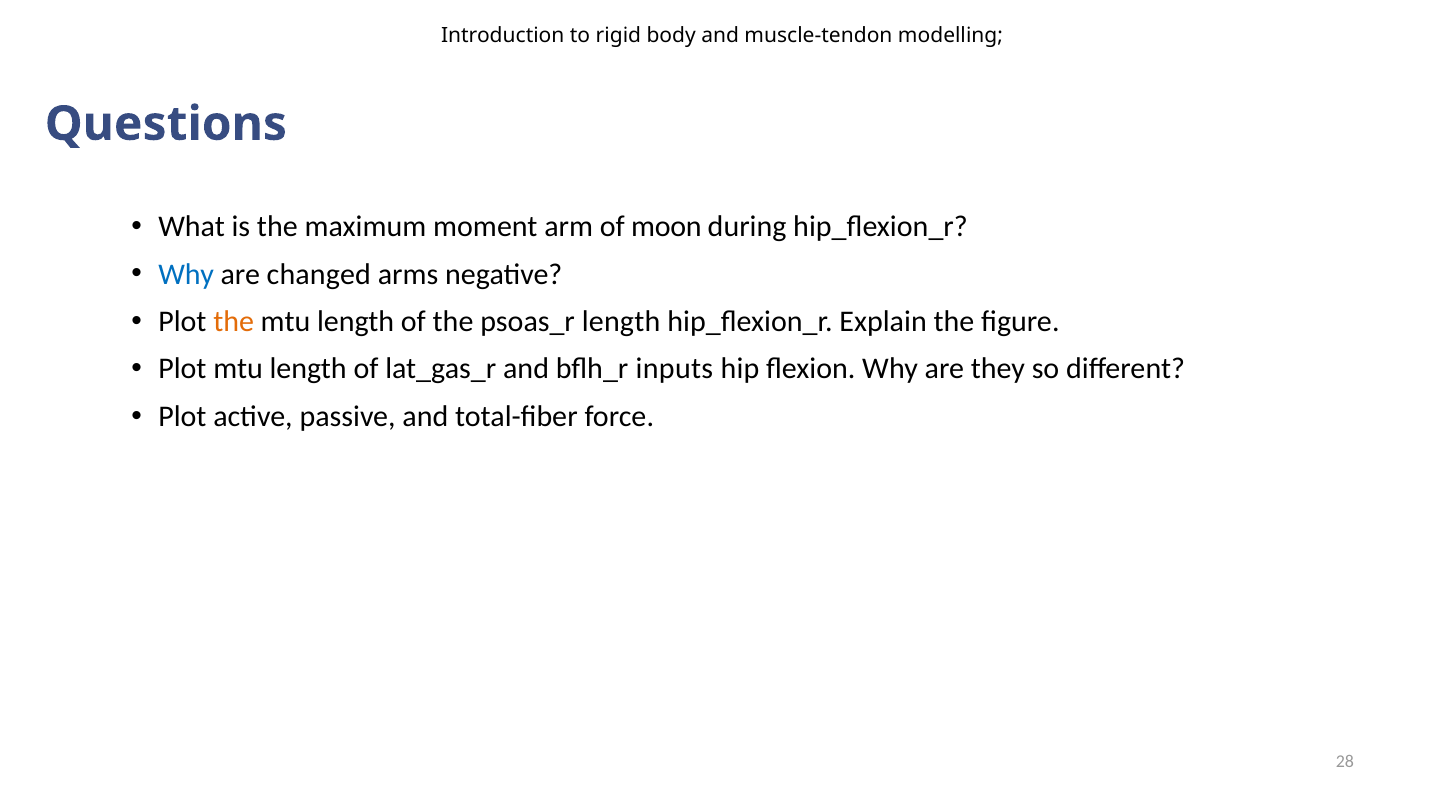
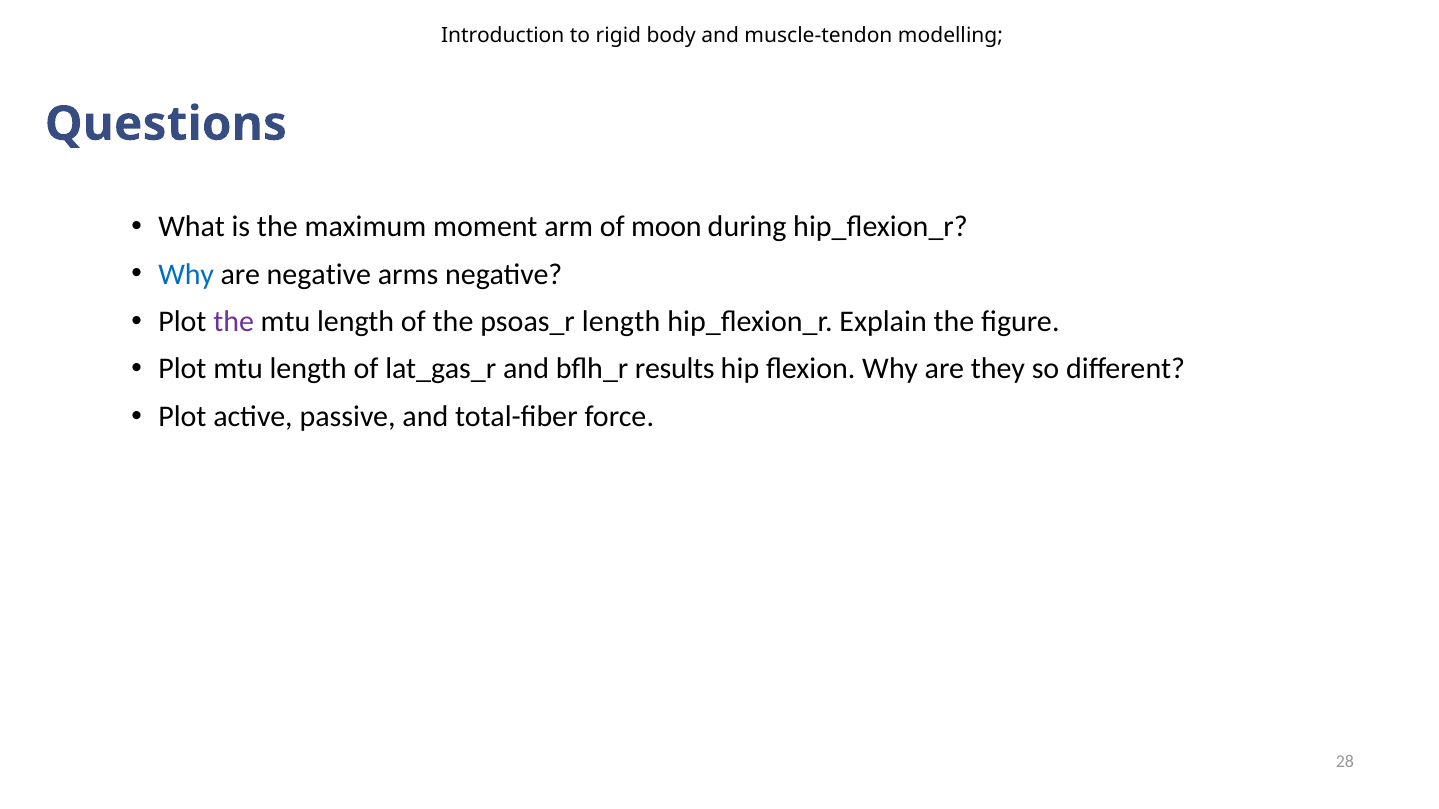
are changed: changed -> negative (319, 274)
the colour: orange -> purple (234, 322)
inputs: inputs -> results (675, 369)
